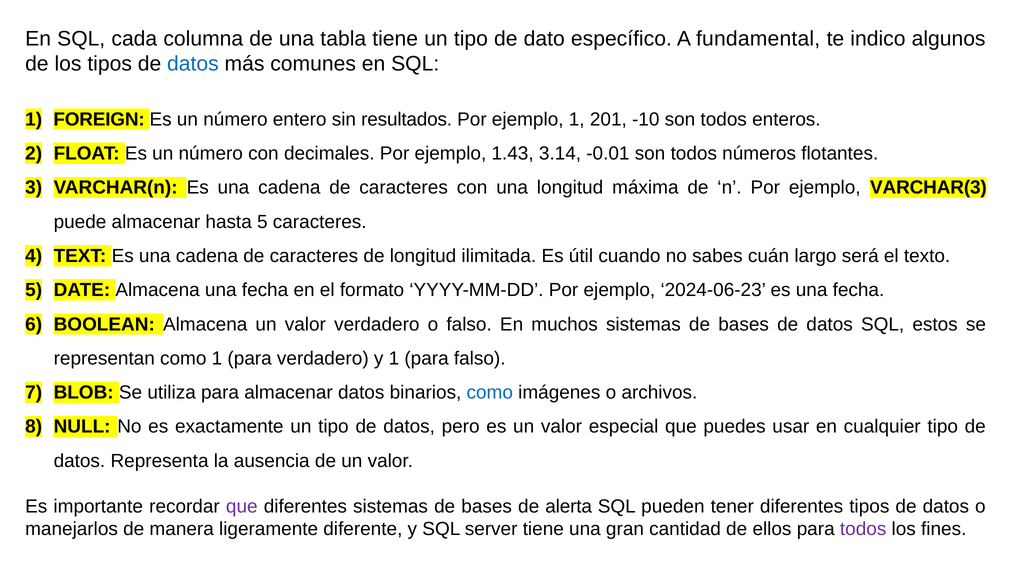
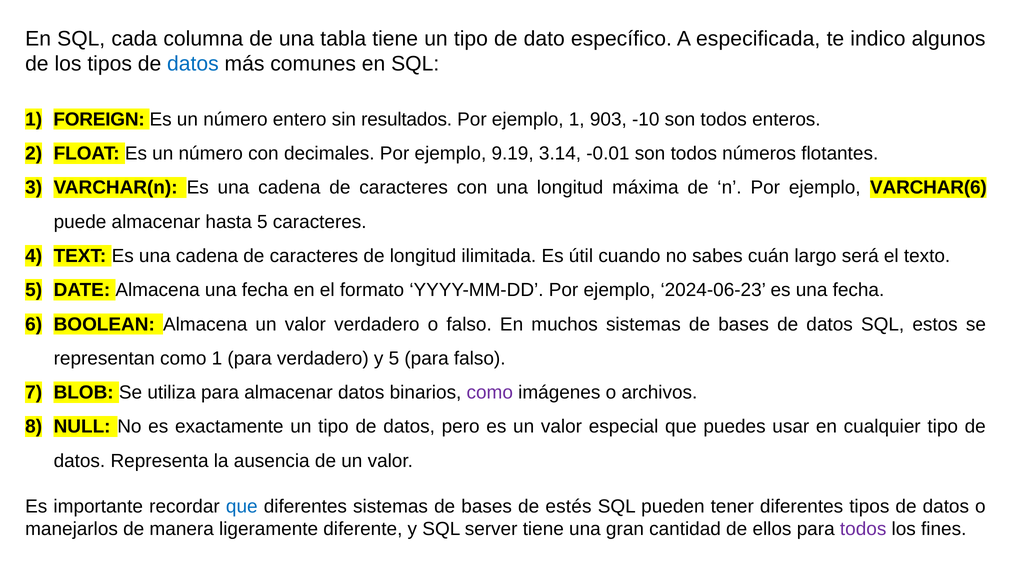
fundamental: fundamental -> especificada (758, 39)
201: 201 -> 903 (608, 120)
1.43: 1.43 -> 9.19 (513, 154)
VARCHAR(3: VARCHAR(3 -> VARCHAR(6 (928, 188)
y 1: 1 -> 5 (394, 359)
como colour: blue -> purple (490, 393)
que colour: purple -> blue (242, 507)
alerta: alerta -> estés (568, 507)
